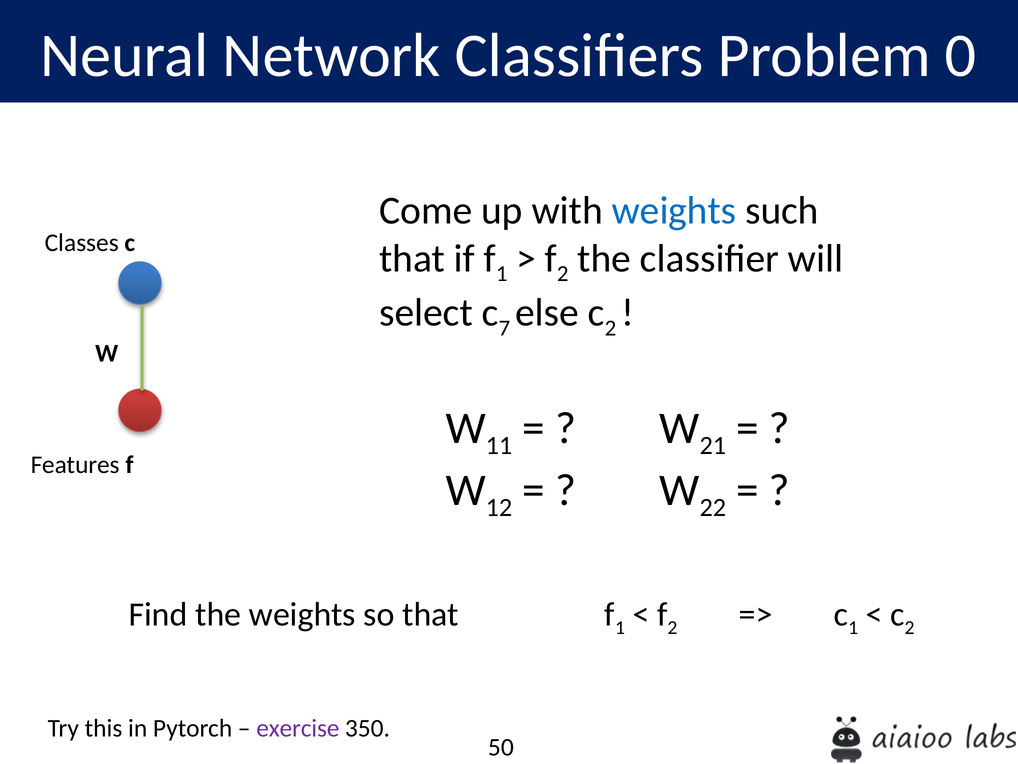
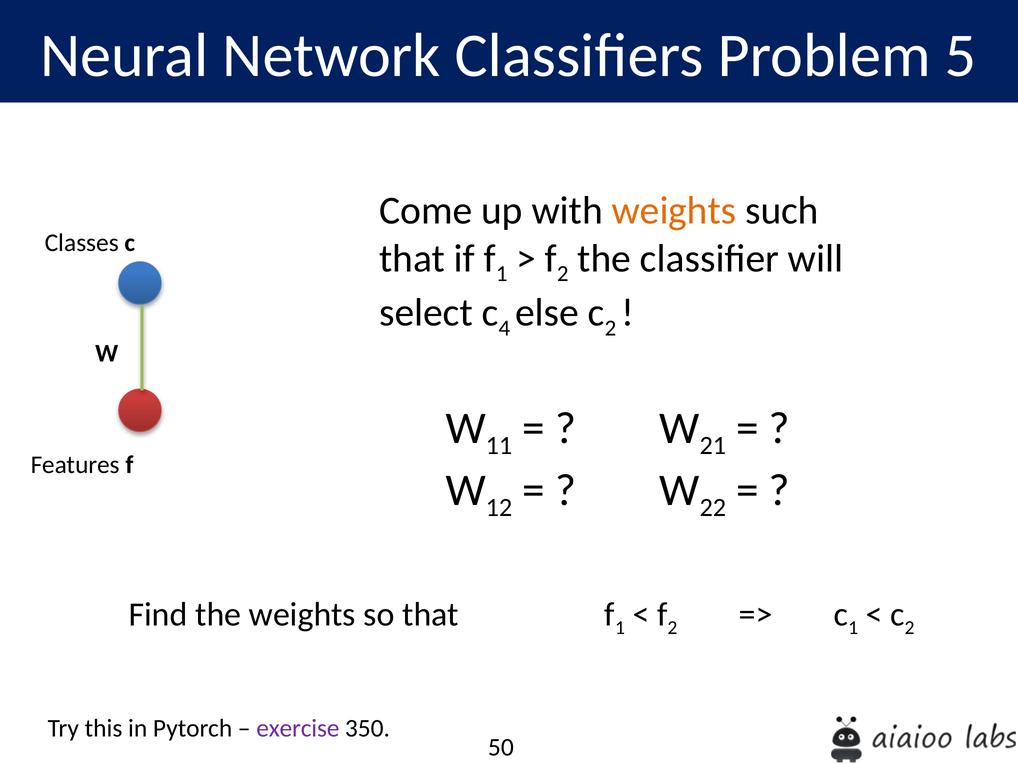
0: 0 -> 5 (960, 55)
weights colour: blue -> orange (674, 211)
7: 7 -> 4 (504, 328)
